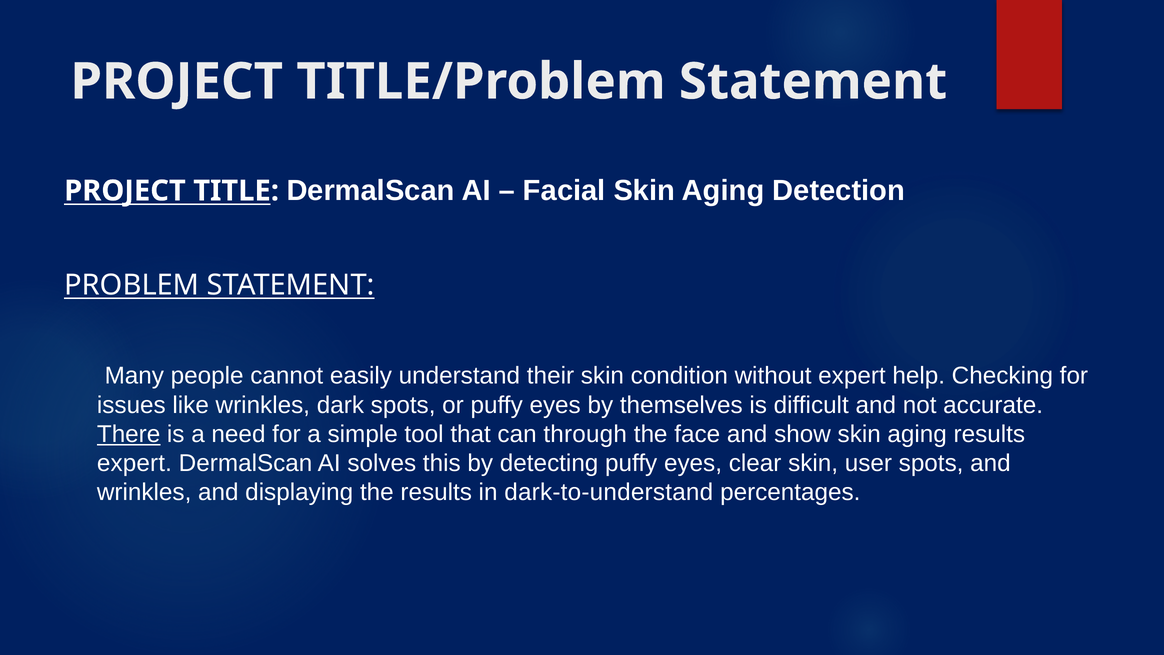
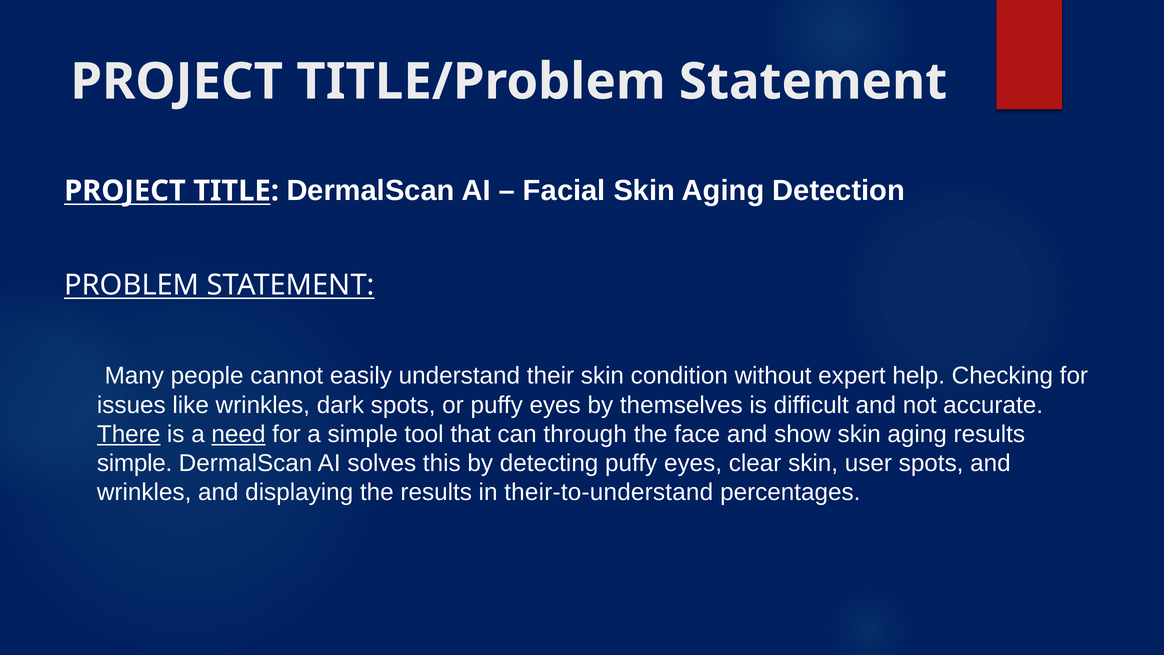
need underline: none -> present (238, 434)
expert: expert -> simple (135, 463)
dark-to-understand: dark-to-understand -> their-to-understand (609, 492)
